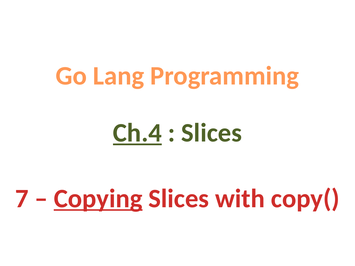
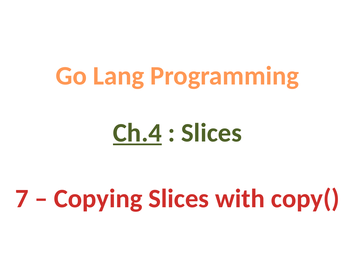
Copying underline: present -> none (98, 199)
